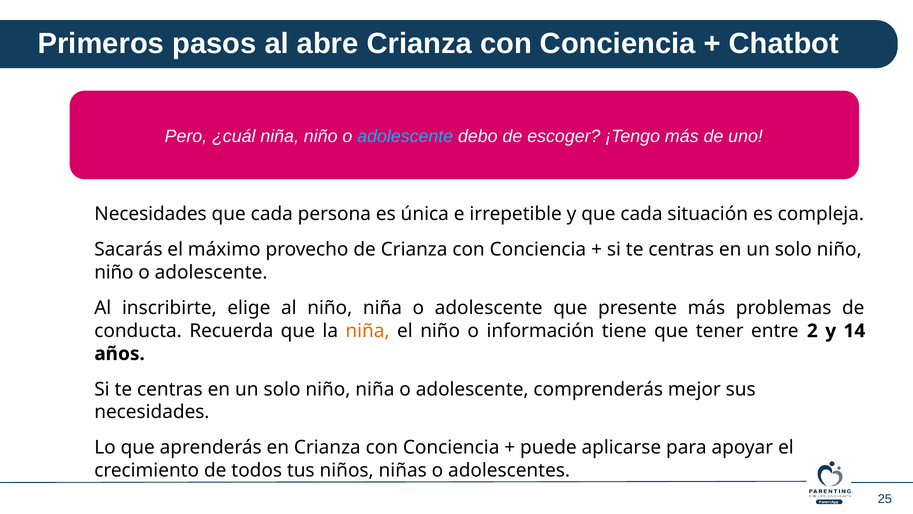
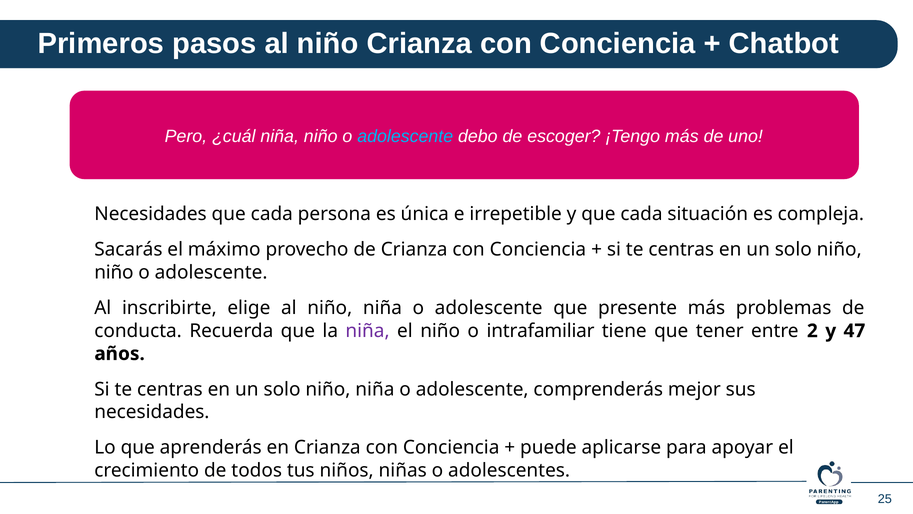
pasos al abre: abre -> niño (328, 44)
niña colour: orange -> purple (368, 331)
información: información -> intrafamiliar (541, 331)
14: 14 -> 47 (854, 331)
